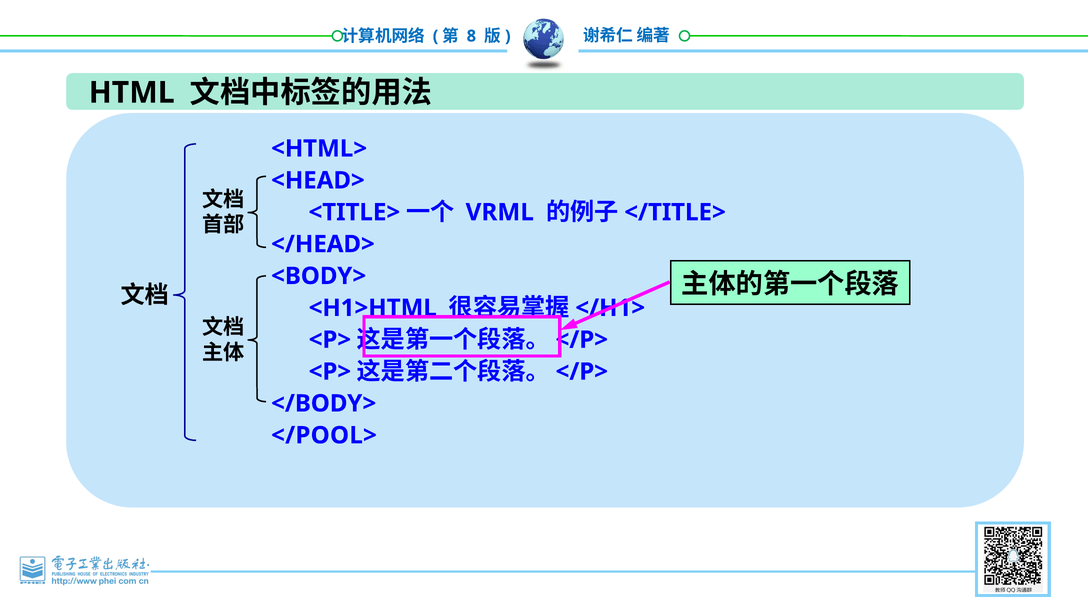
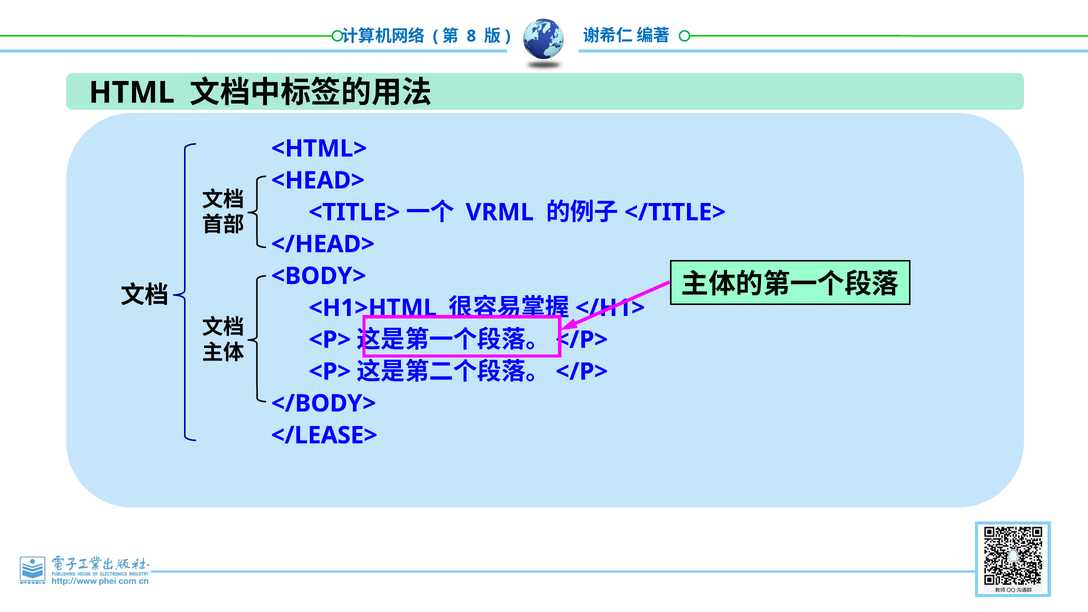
</POOL>: </POOL> -> </LEASE> (324, 435)
